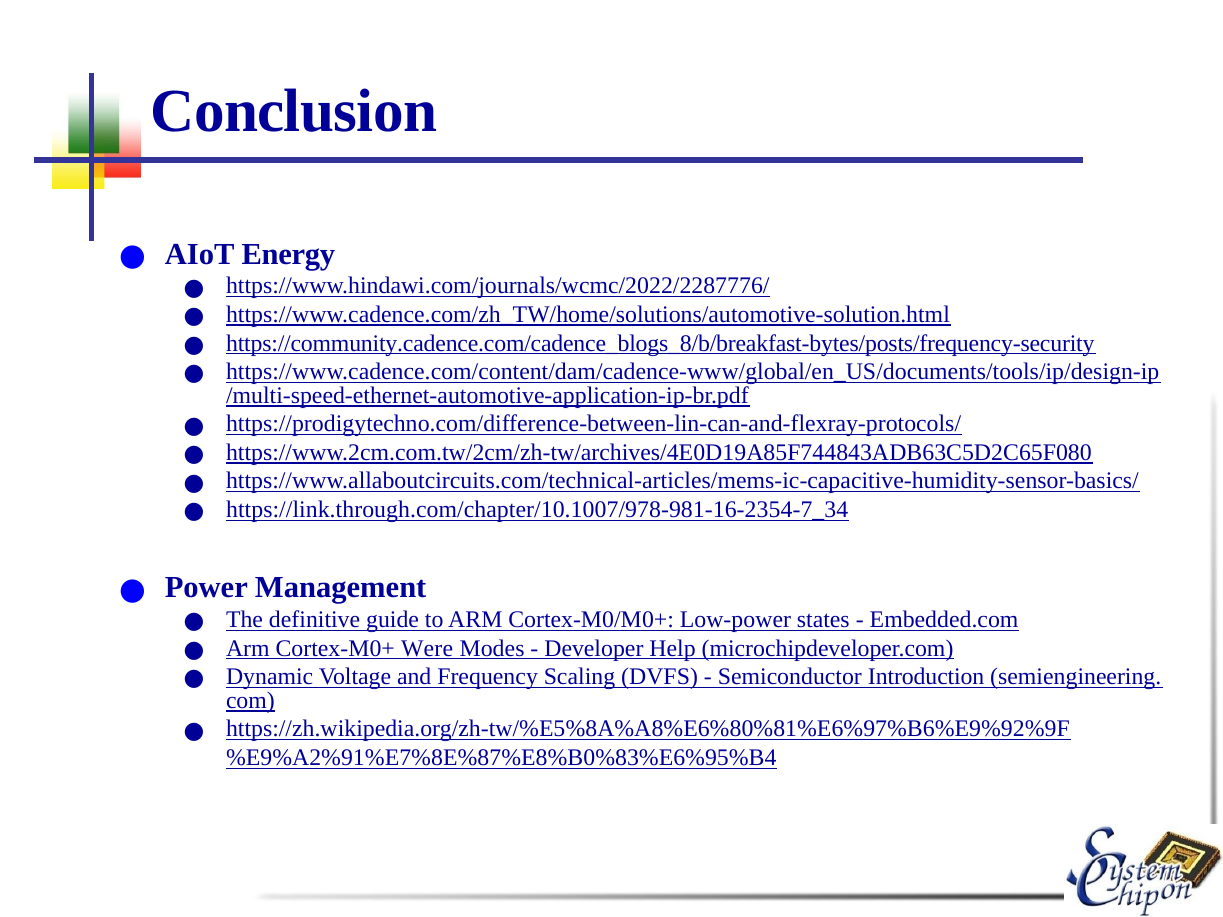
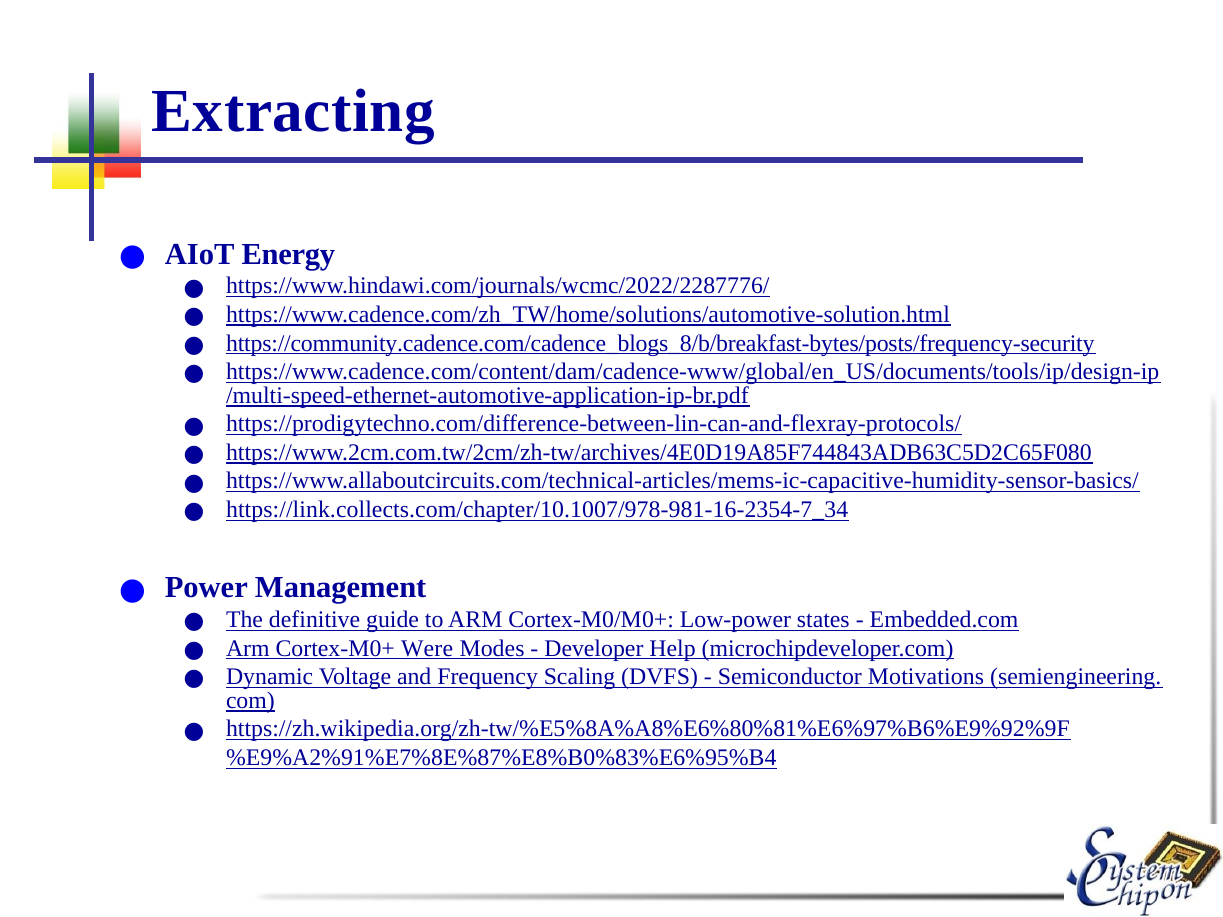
Conclusion: Conclusion -> Extracting (293, 111)
https://link.through.com/chapter/10.1007/978-981-16-2354-7_34: https://link.through.com/chapter/10.1007/978-981-16-2354-7_34 -> https://link.collects.com/chapter/10.1007/978-981-16-2354-7_34 (537, 510)
Introduction: Introduction -> Motivations (926, 677)
